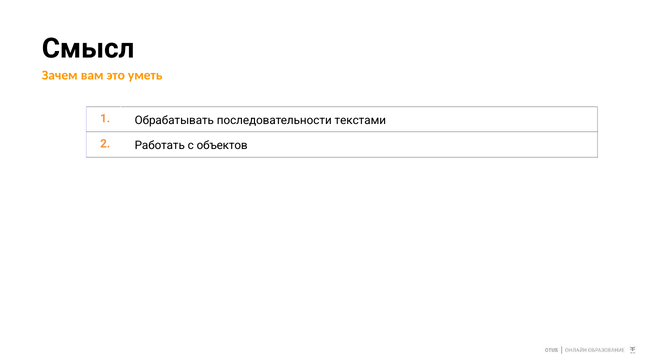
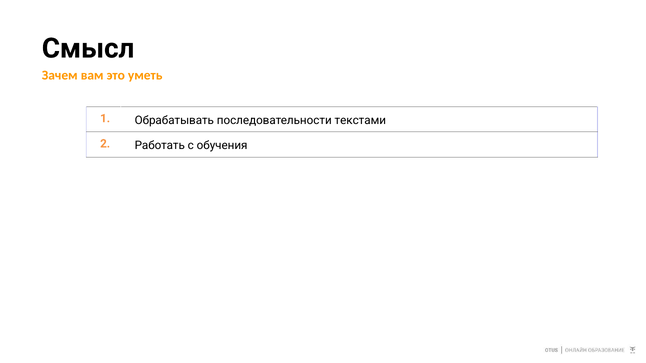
объектов: объектов -> обучения (222, 146)
